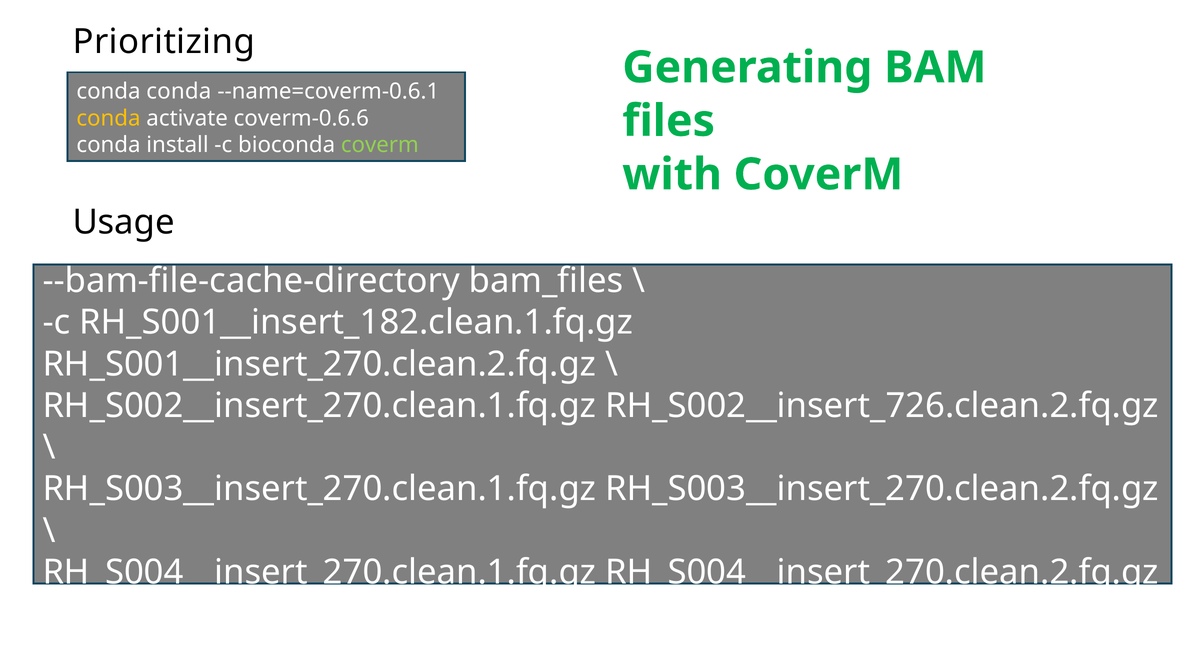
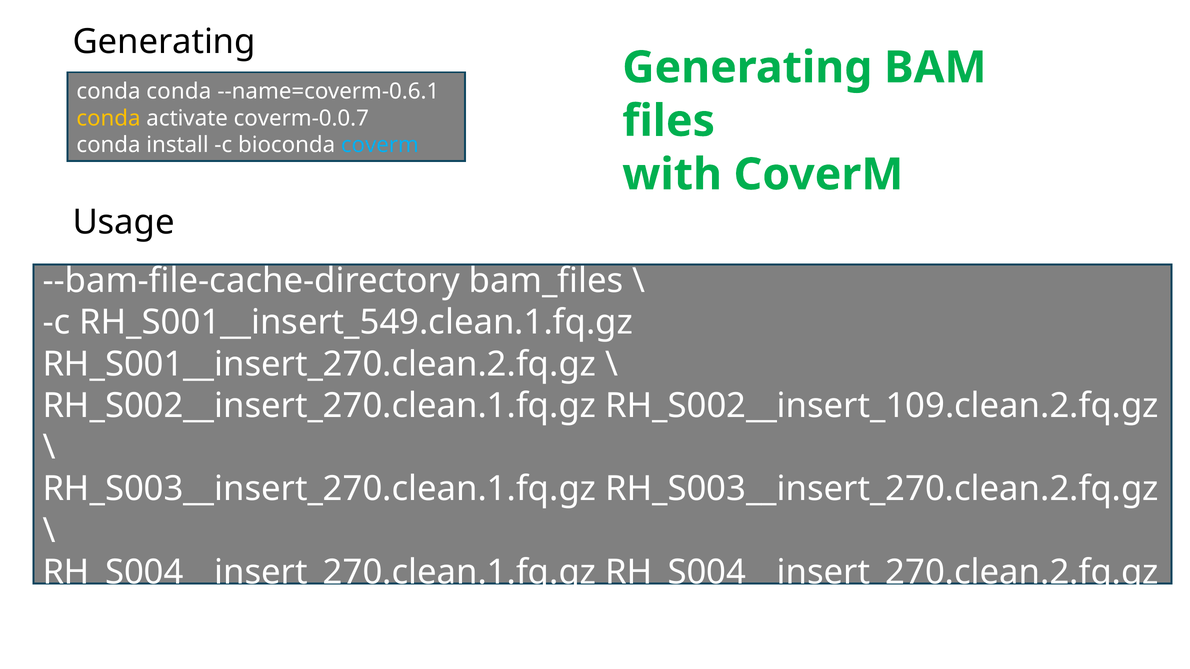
Prioritizing: Prioritizing -> Generating (164, 42)
coverm-0.6.6: coverm-0.6.6 -> coverm-0.0.7 (301, 118)
coverm colour: light green -> light blue (380, 145)
RH_S001__insert_182.clean.1.fq.gz: RH_S001__insert_182.clean.1.fq.gz -> RH_S001__insert_549.clean.1.fq.gz (356, 323)
RH_S002__insert_726.clean.2.fq.gz: RH_S002__insert_726.clean.2.fq.gz -> RH_S002__insert_109.clean.2.fq.gz (882, 406)
